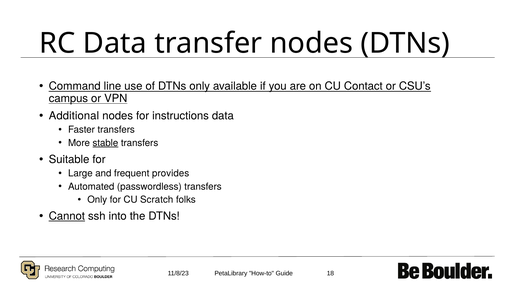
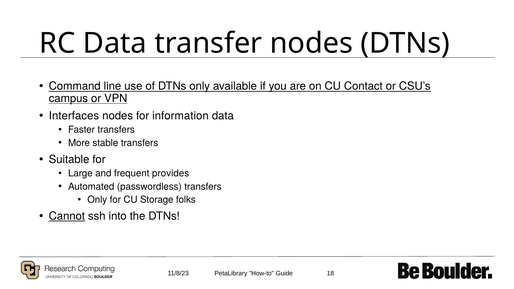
Additional: Additional -> Interfaces (74, 116)
instructions: instructions -> information (180, 116)
stable underline: present -> none (105, 143)
Scratch: Scratch -> Storage (157, 200)
